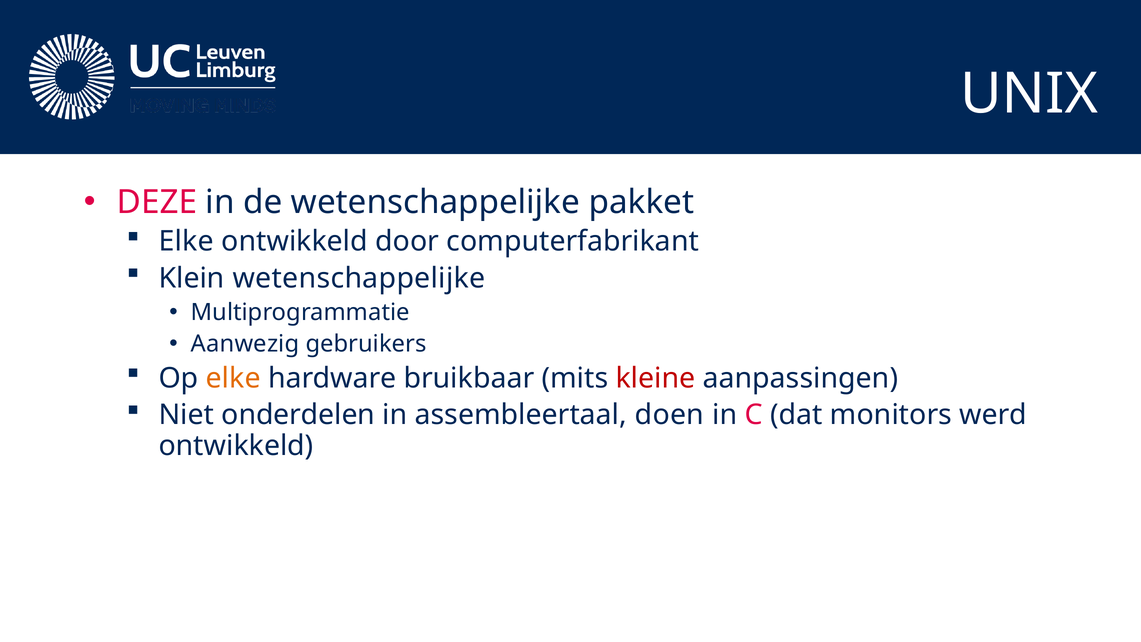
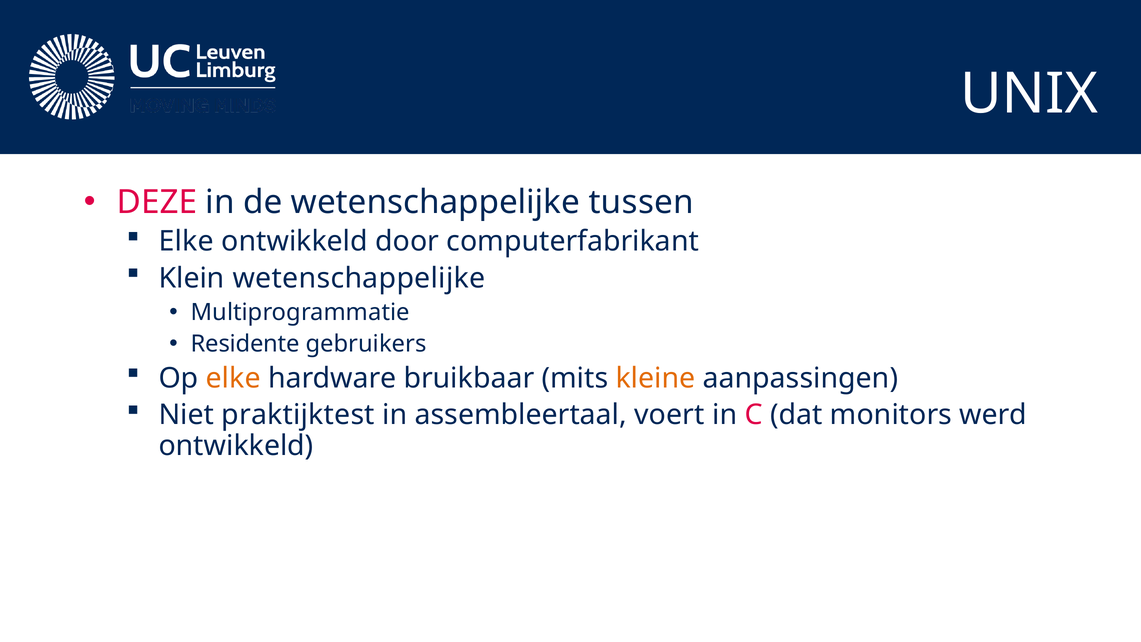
pakket: pakket -> tussen (641, 202)
Aanwezig: Aanwezig -> Residente (245, 344)
kleine colour: red -> orange (656, 378)
onderdelen: onderdelen -> praktijktest (298, 415)
doen: doen -> voert (669, 415)
